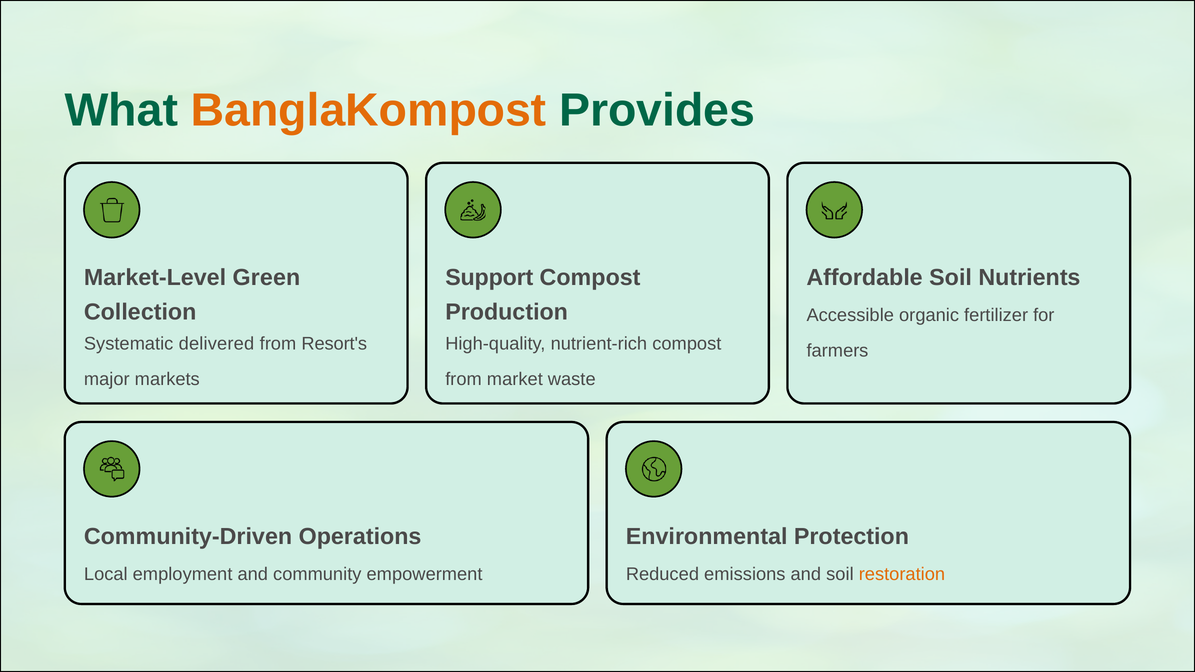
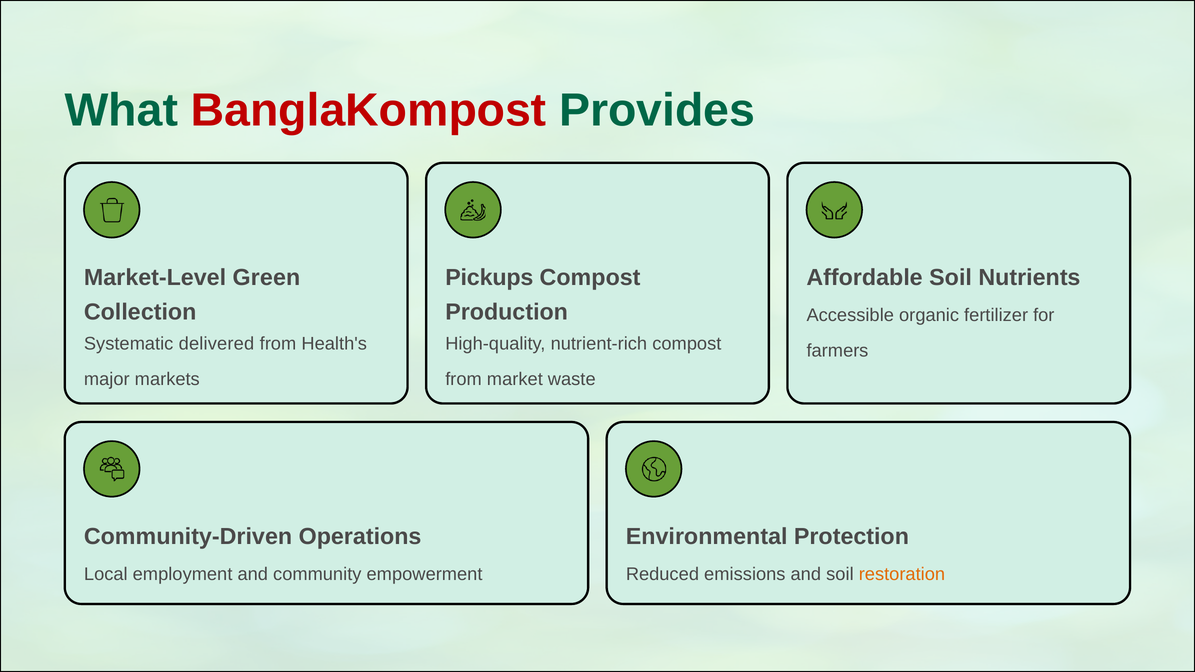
BanglaKompost colour: orange -> red (369, 111)
Support: Support -> Pickups (489, 278)
Resort's: Resort's -> Health's (334, 344)
